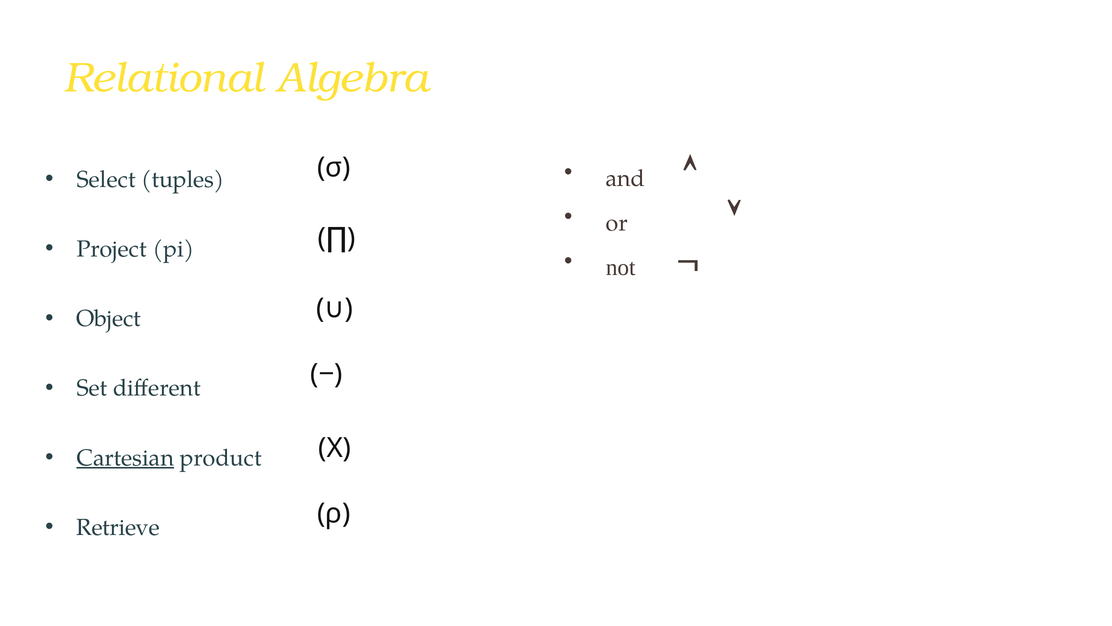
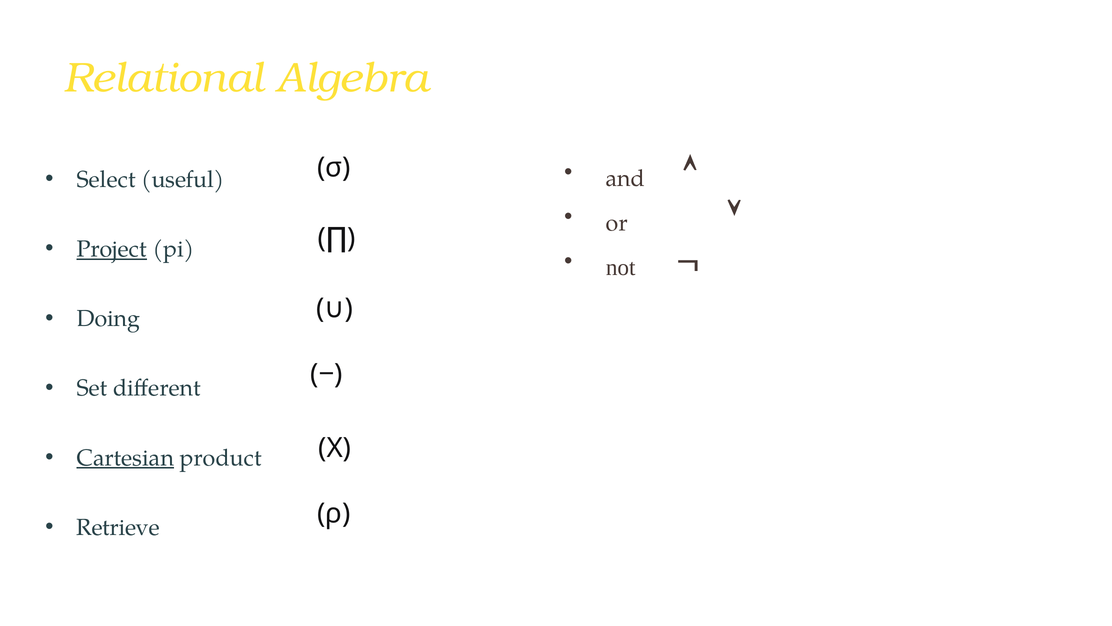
tuples: tuples -> useful (183, 179)
Project underline: none -> present (112, 249)
Object: Object -> Doing (108, 318)
